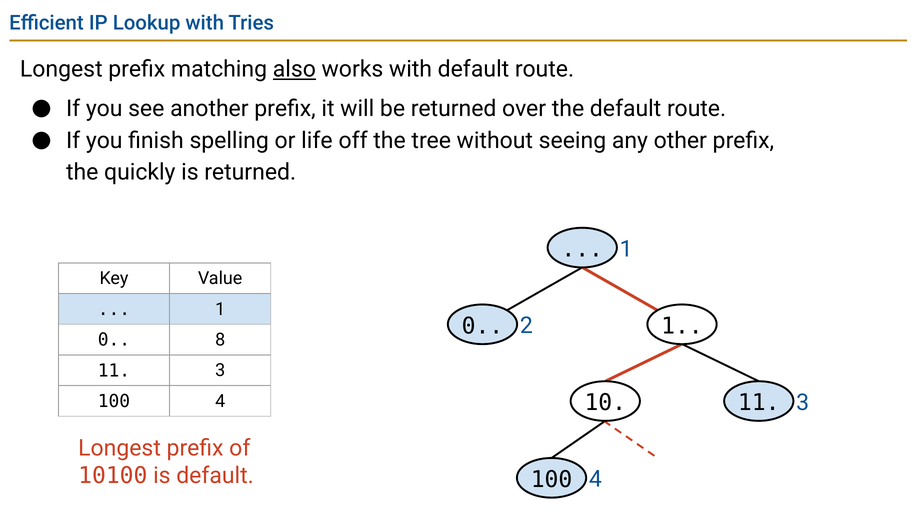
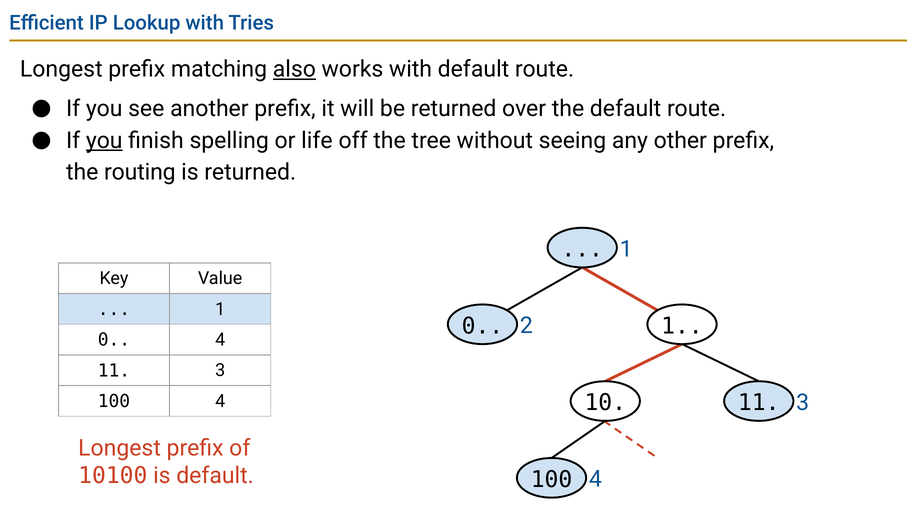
you underline: none -> present (104, 140)
quickly: quickly -> routing (140, 172)
0 8: 8 -> 4 (220, 340)
